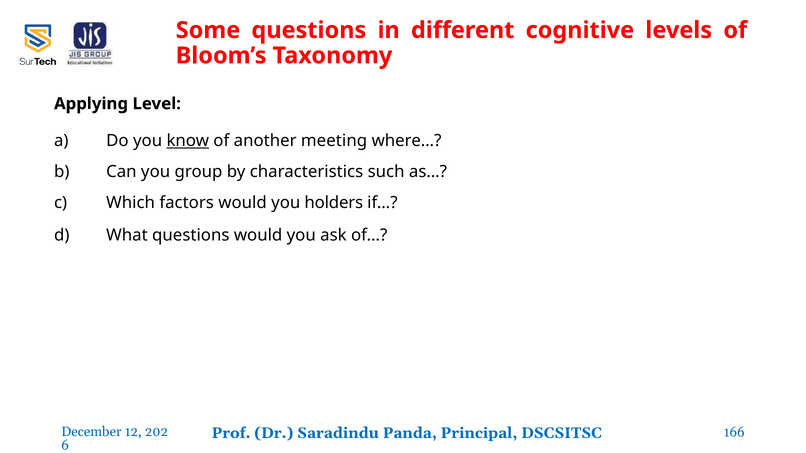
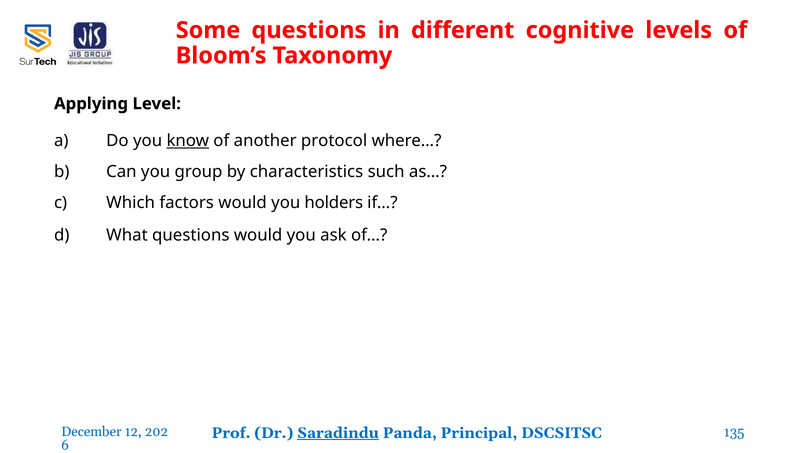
meeting: meeting -> protocol (334, 141)
Saradindu underline: none -> present (338, 433)
166: 166 -> 135 (734, 433)
